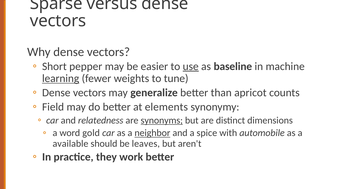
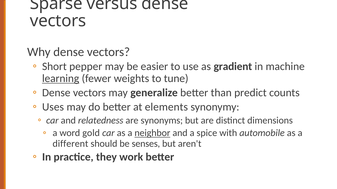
use underline: present -> none (191, 67)
baseline: baseline -> gradient (233, 67)
apricot: apricot -> predict (250, 93)
Field: Field -> Uses (53, 107)
synonyms underline: present -> none (162, 121)
available: available -> different (70, 144)
leaves: leaves -> senses (146, 144)
